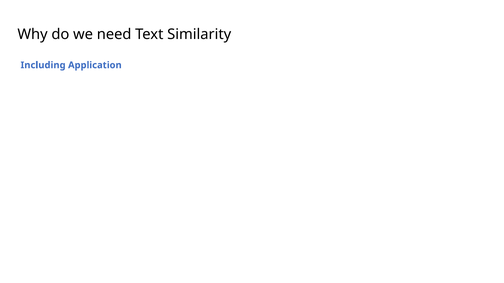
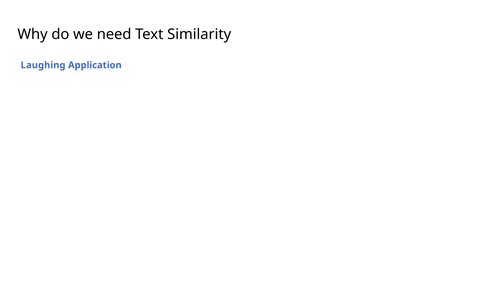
Including: Including -> Laughing (43, 65)
